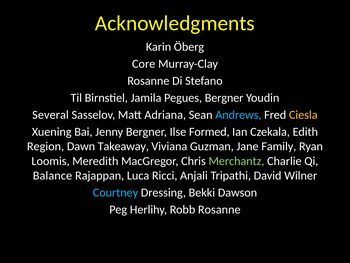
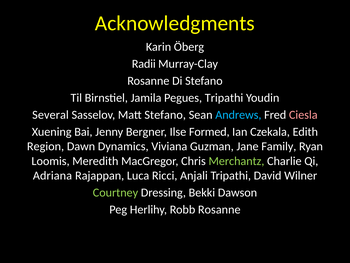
Core: Core -> Radii (144, 64)
Pegues Bergner: Bergner -> Tripathi (224, 98)
Matt Adriana: Adriana -> Stefano (165, 115)
Ciesla colour: yellow -> pink (303, 115)
Takeaway: Takeaway -> Dynamics (123, 146)
Balance: Balance -> Adriana (52, 175)
Courtney colour: light blue -> light green (115, 192)
